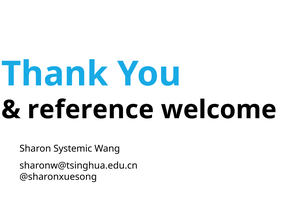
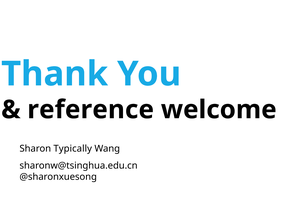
Systemic: Systemic -> Typically (73, 149)
